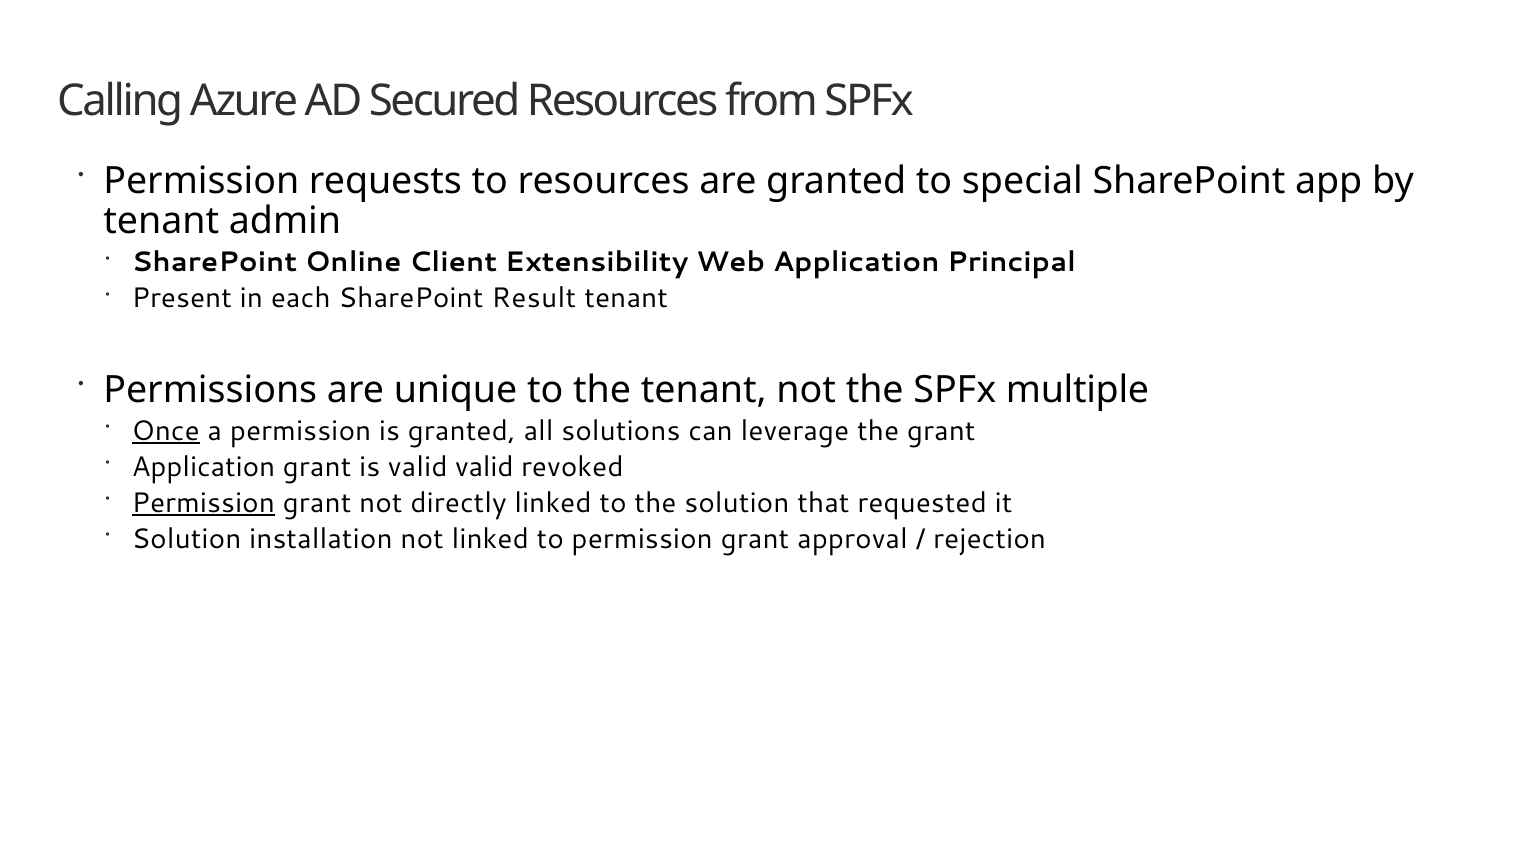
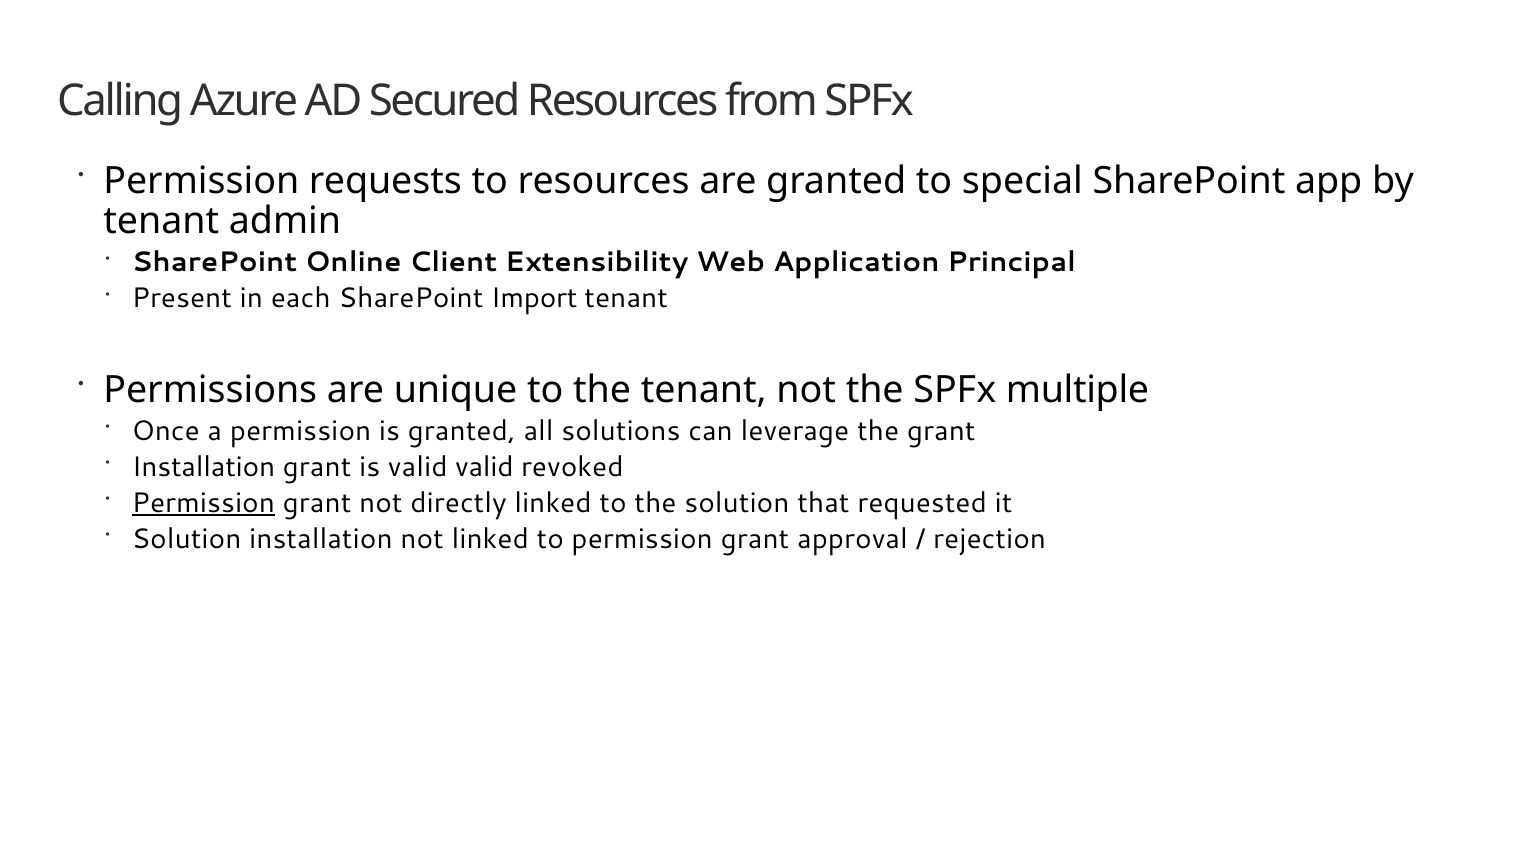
Result: Result -> Import (534, 299)
Once underline: present -> none (166, 431)
Application: Application -> Installation (203, 467)
